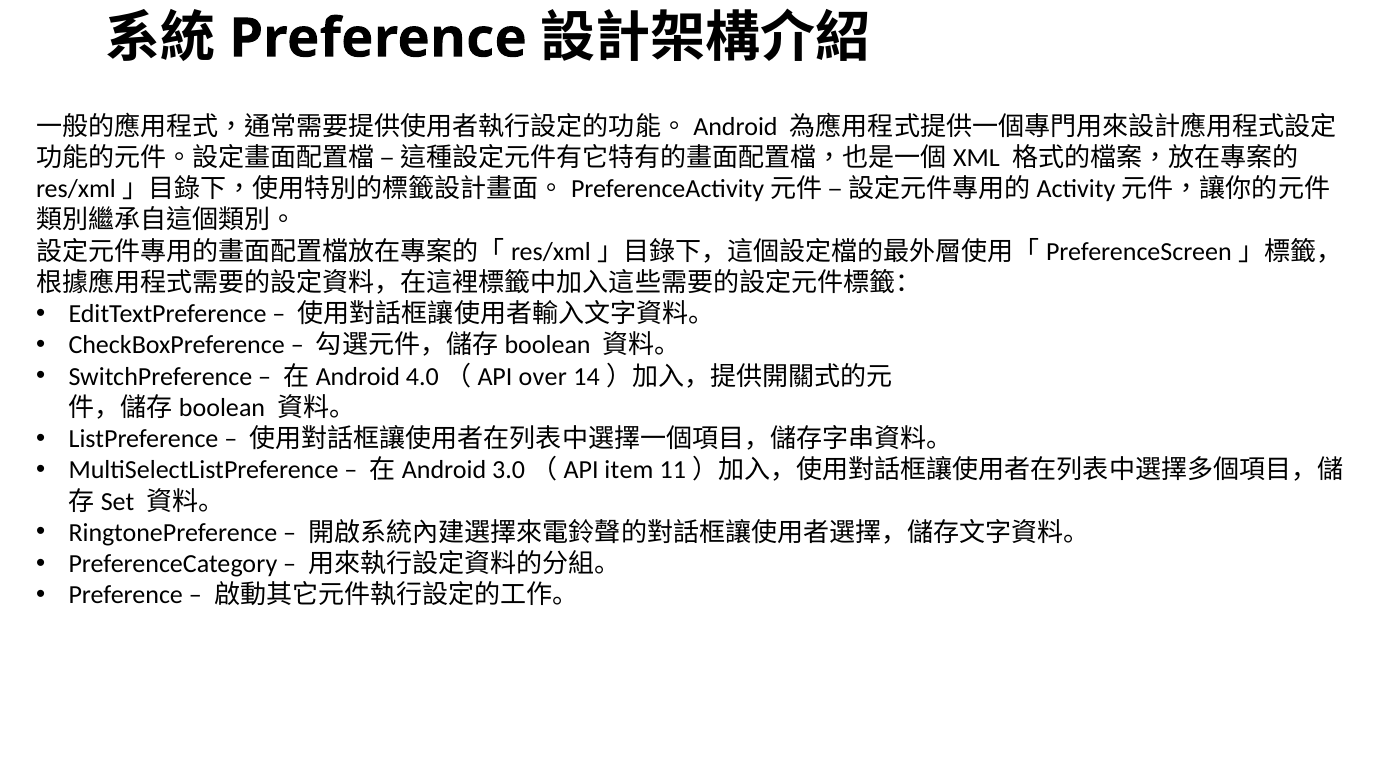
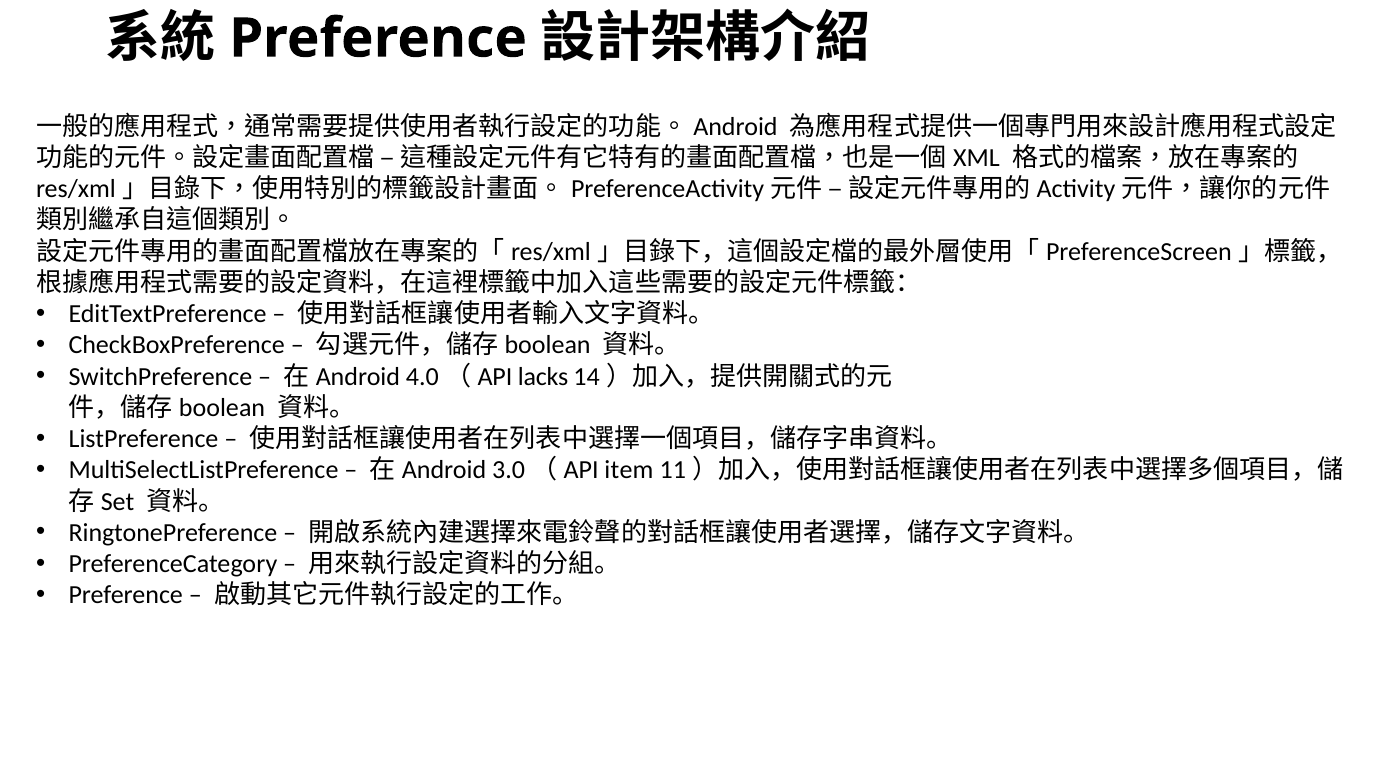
over: over -> lacks (543, 377)
